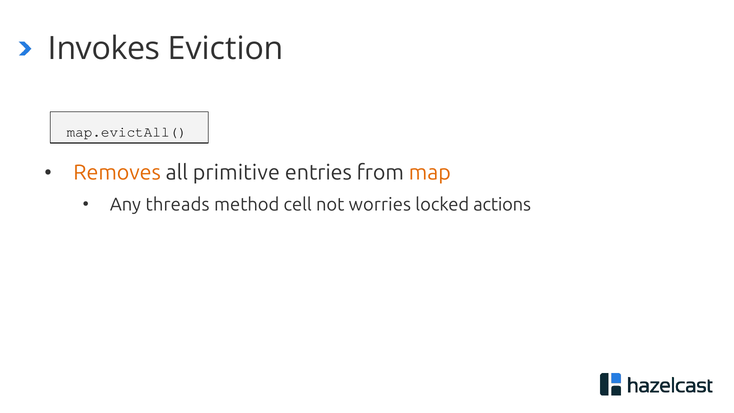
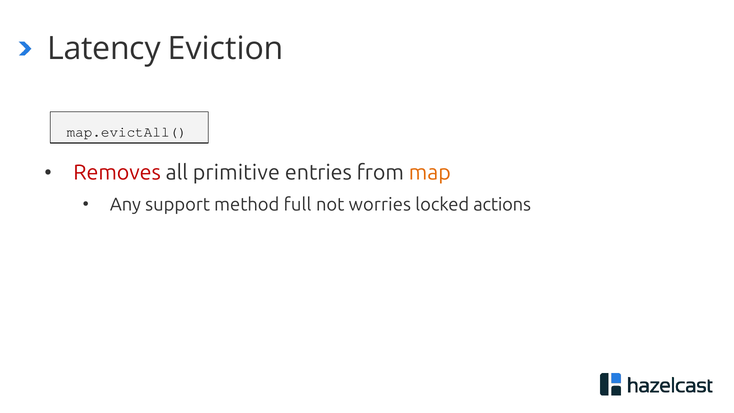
Invokes: Invokes -> Latency (104, 48)
Removes colour: orange -> red (117, 173)
threads: threads -> support (178, 204)
cell: cell -> full (298, 204)
